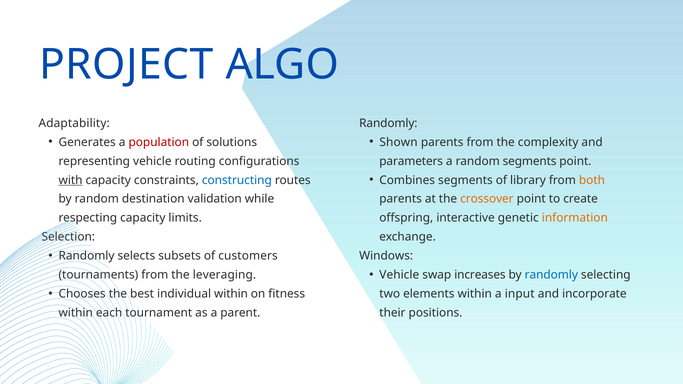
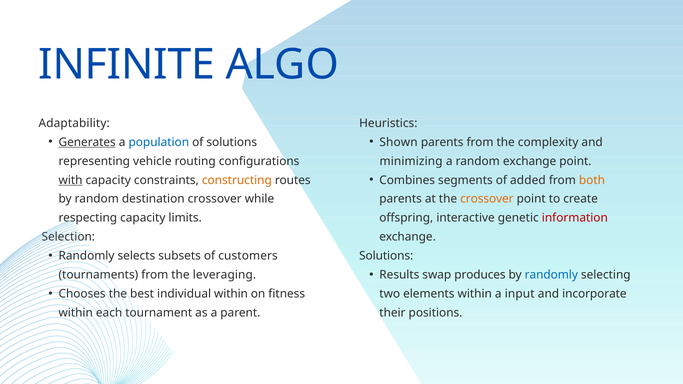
PROJECT: PROJECT -> INFINITE (127, 65)
Randomly: Randomly -> Heuristics (388, 123)
Generates underline: none -> present (87, 142)
population colour: red -> blue (159, 142)
parameters: parameters -> minimizing (411, 161)
random segments: segments -> exchange (530, 161)
library: library -> added (528, 180)
constructing colour: blue -> orange (237, 180)
destination validation: validation -> crossover (215, 199)
information colour: orange -> red (575, 218)
Windows: Windows -> Solutions (386, 256)
Vehicle: Vehicle -> Results (399, 275)
increases: increases -> produces (480, 275)
